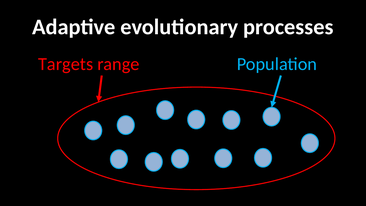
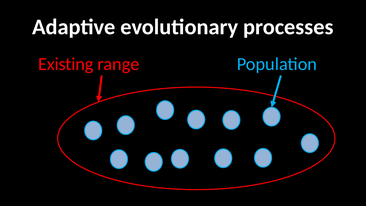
Targets: Targets -> Existing (66, 64)
